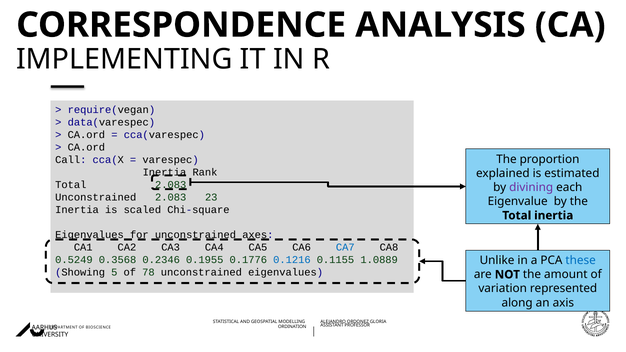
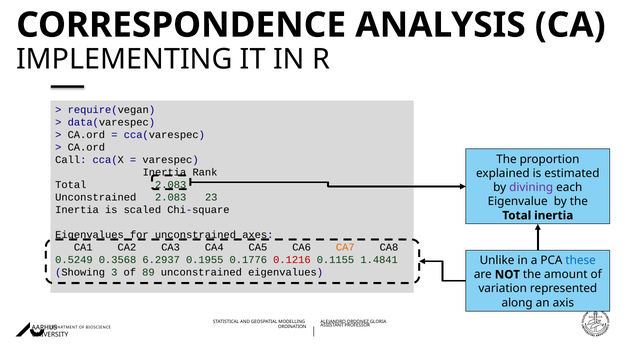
CA7 colour: blue -> orange (345, 248)
0.2346: 0.2346 -> 6.2937 (161, 260)
0.1216 colour: blue -> red (292, 260)
1.0889: 1.0889 -> 1.4841 (379, 260)
5: 5 -> 3 (114, 273)
78: 78 -> 89 (148, 273)
